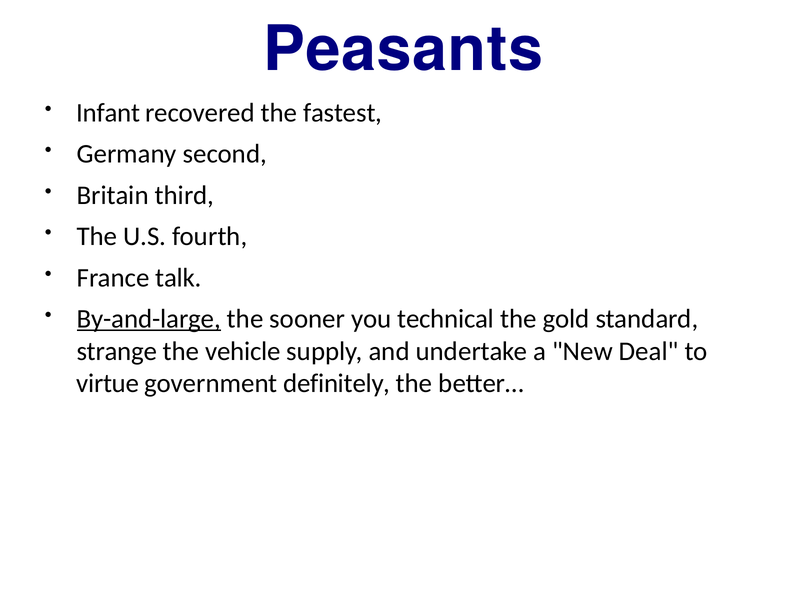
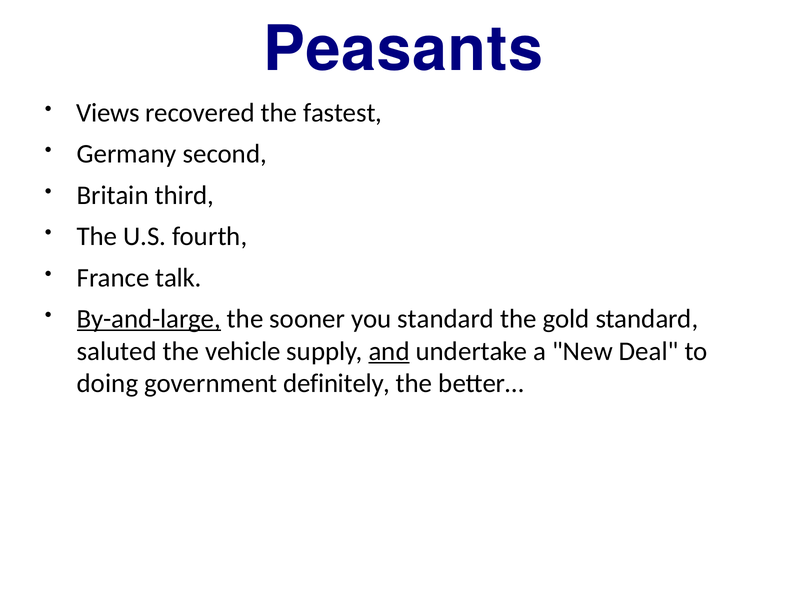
Infant: Infant -> Views (108, 113)
you technical: technical -> standard (446, 319)
strange: strange -> saluted (117, 351)
and underline: none -> present (389, 351)
virtue: virtue -> doing (108, 384)
